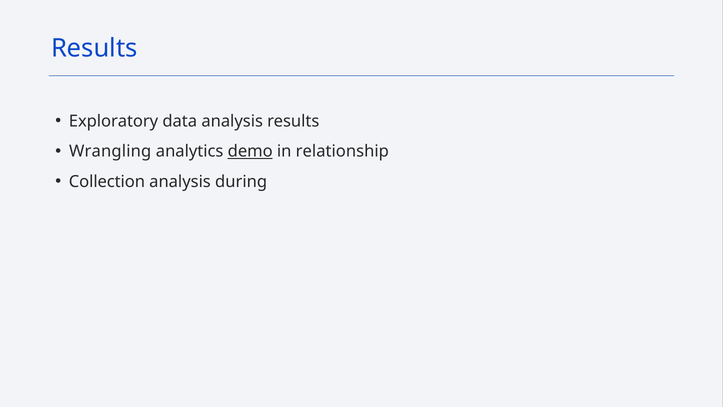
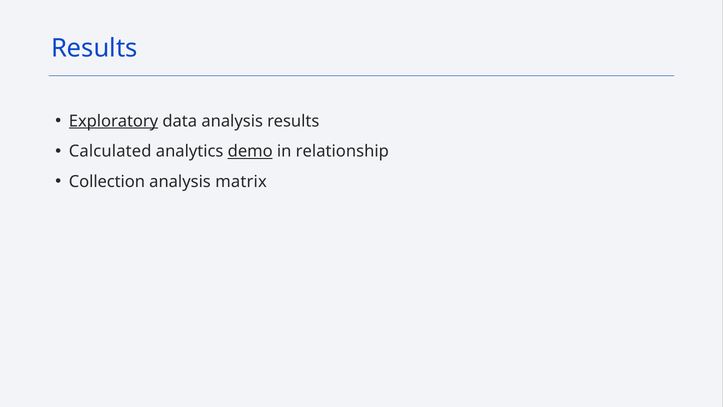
Exploratory underline: none -> present (114, 121)
Wrangling: Wrangling -> Calculated (110, 151)
during: during -> matrix (241, 182)
